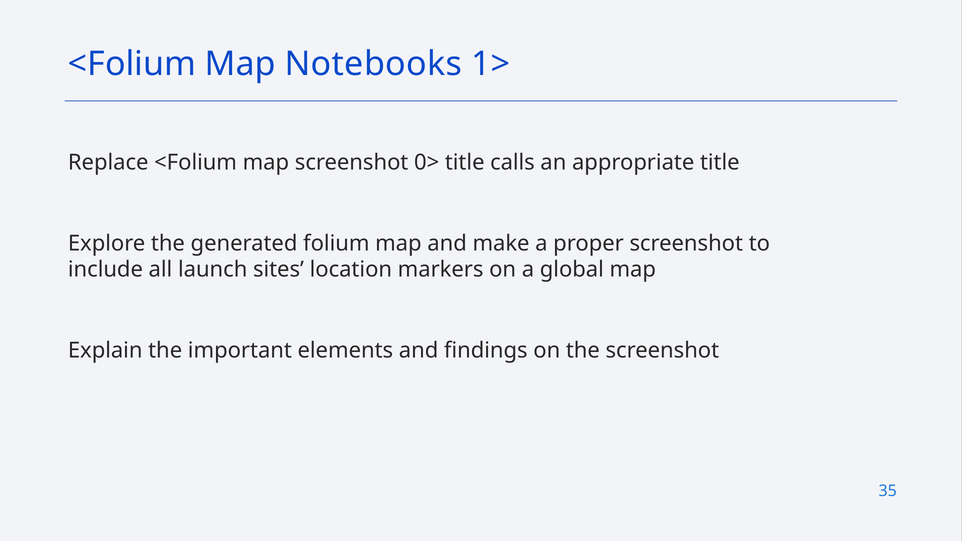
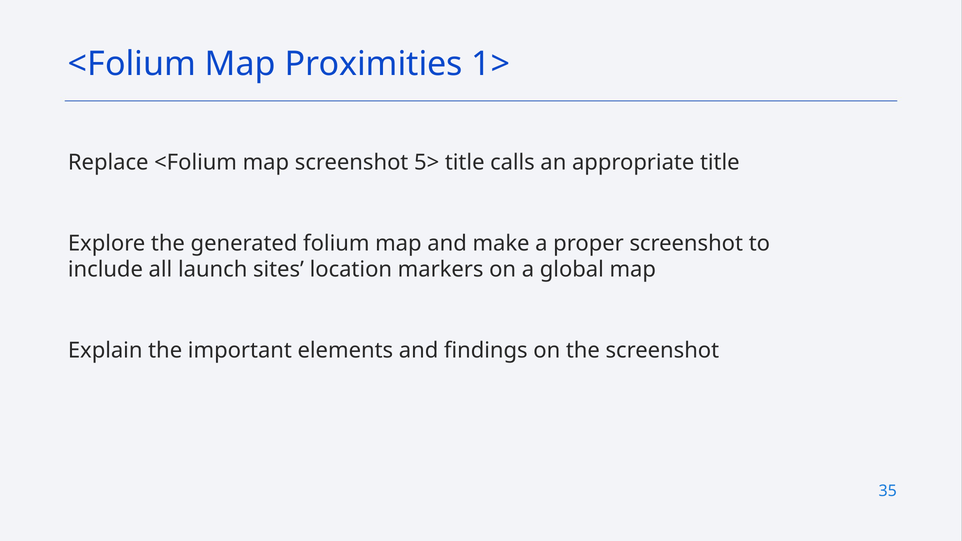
Notebooks: Notebooks -> Proximities (374, 64)
0>: 0> -> 5> (427, 162)
